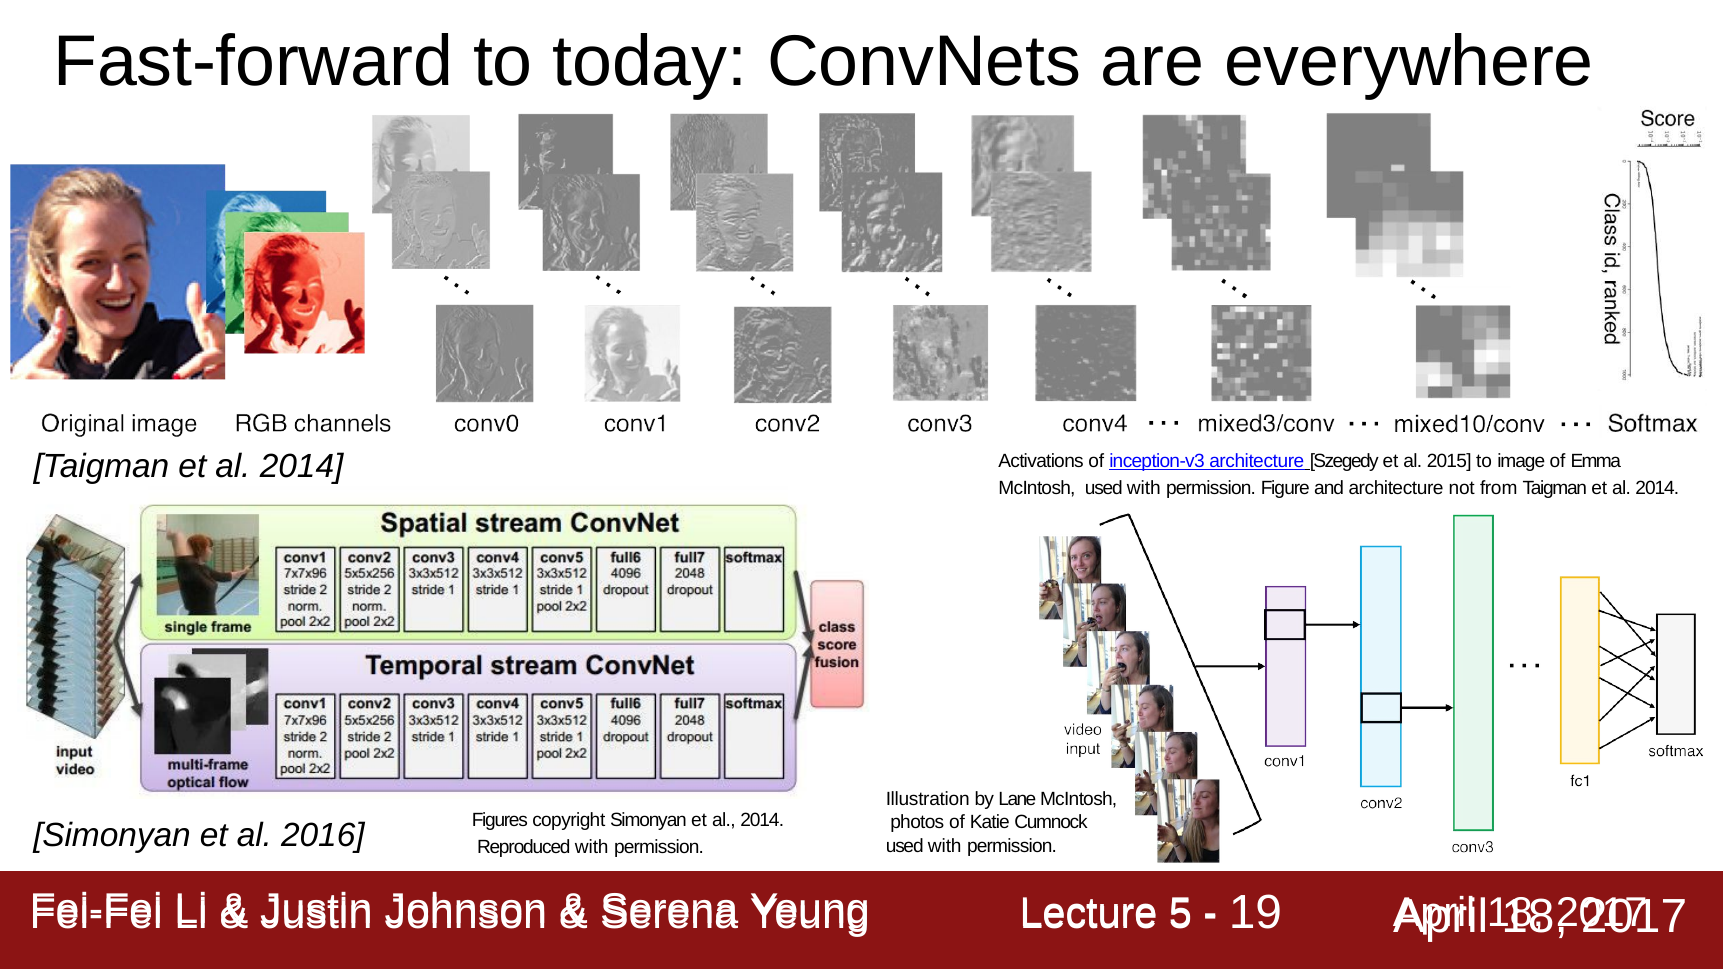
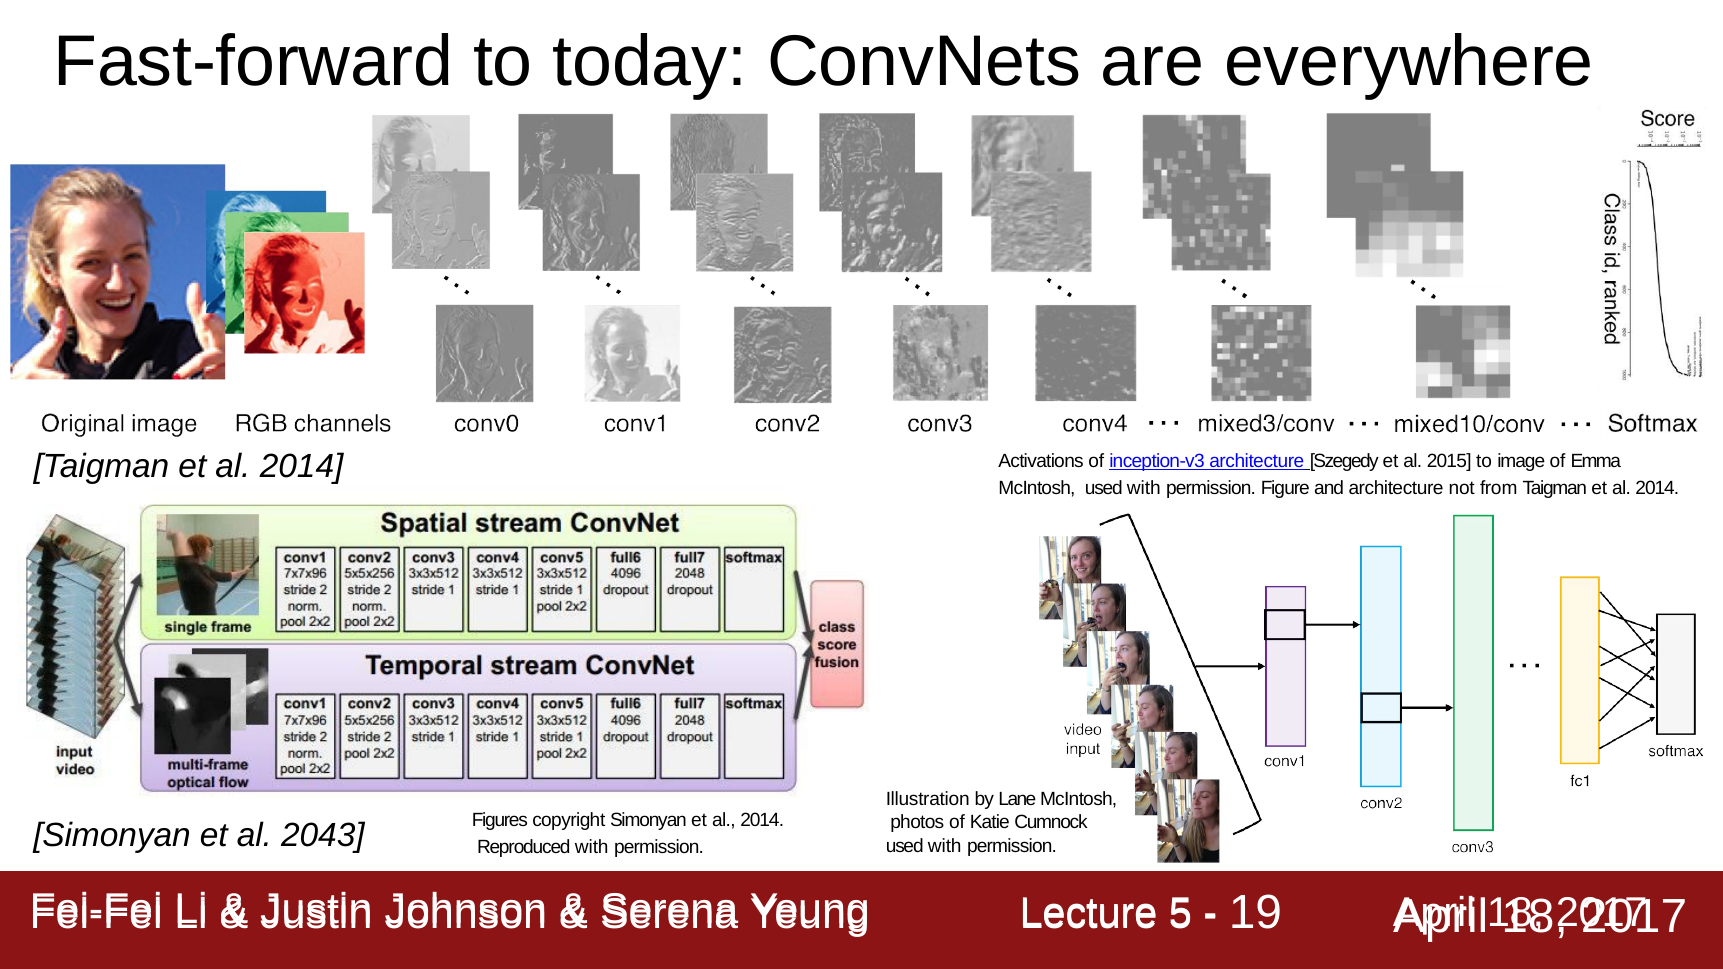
2016: 2016 -> 2043 (323, 836)
